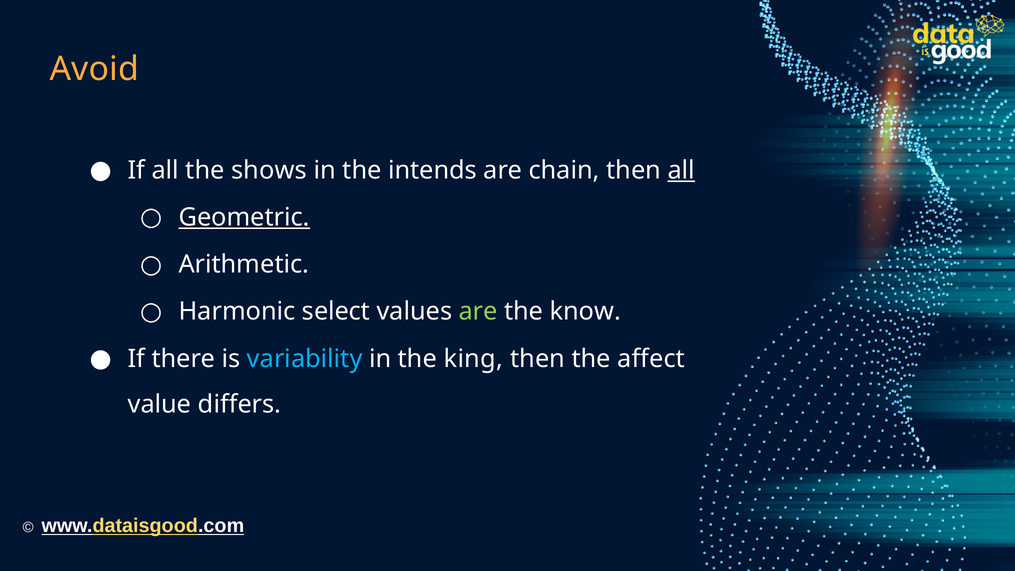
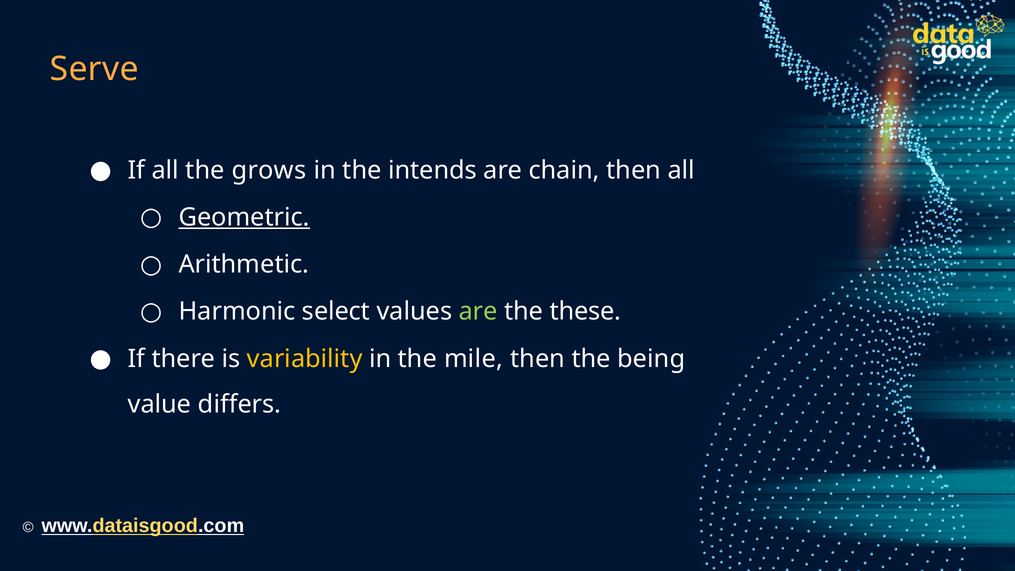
Avoid: Avoid -> Serve (94, 69)
shows: shows -> grows (269, 170)
all underline: present -> none (681, 170)
know: know -> these (585, 312)
variability colour: light blue -> yellow (305, 359)
king: king -> mile (473, 359)
affect: affect -> being (651, 359)
